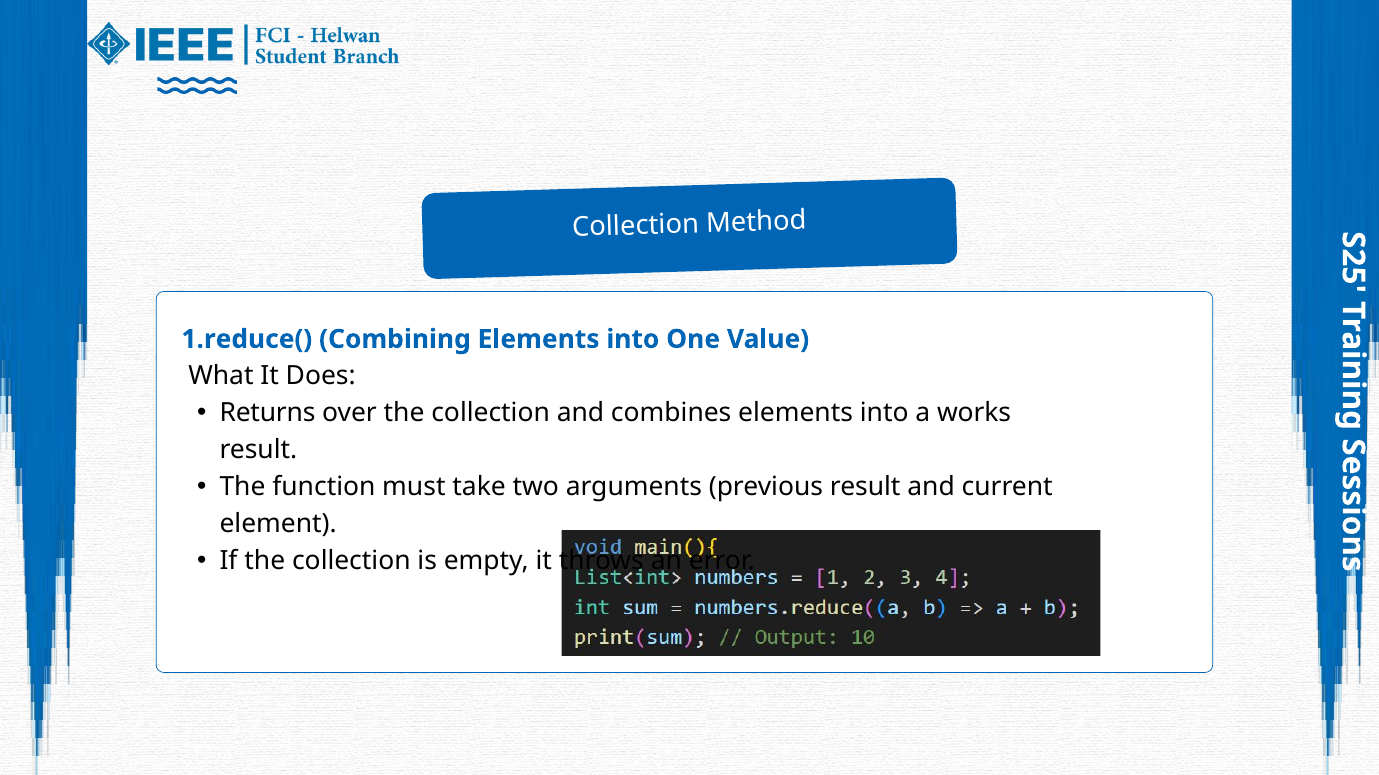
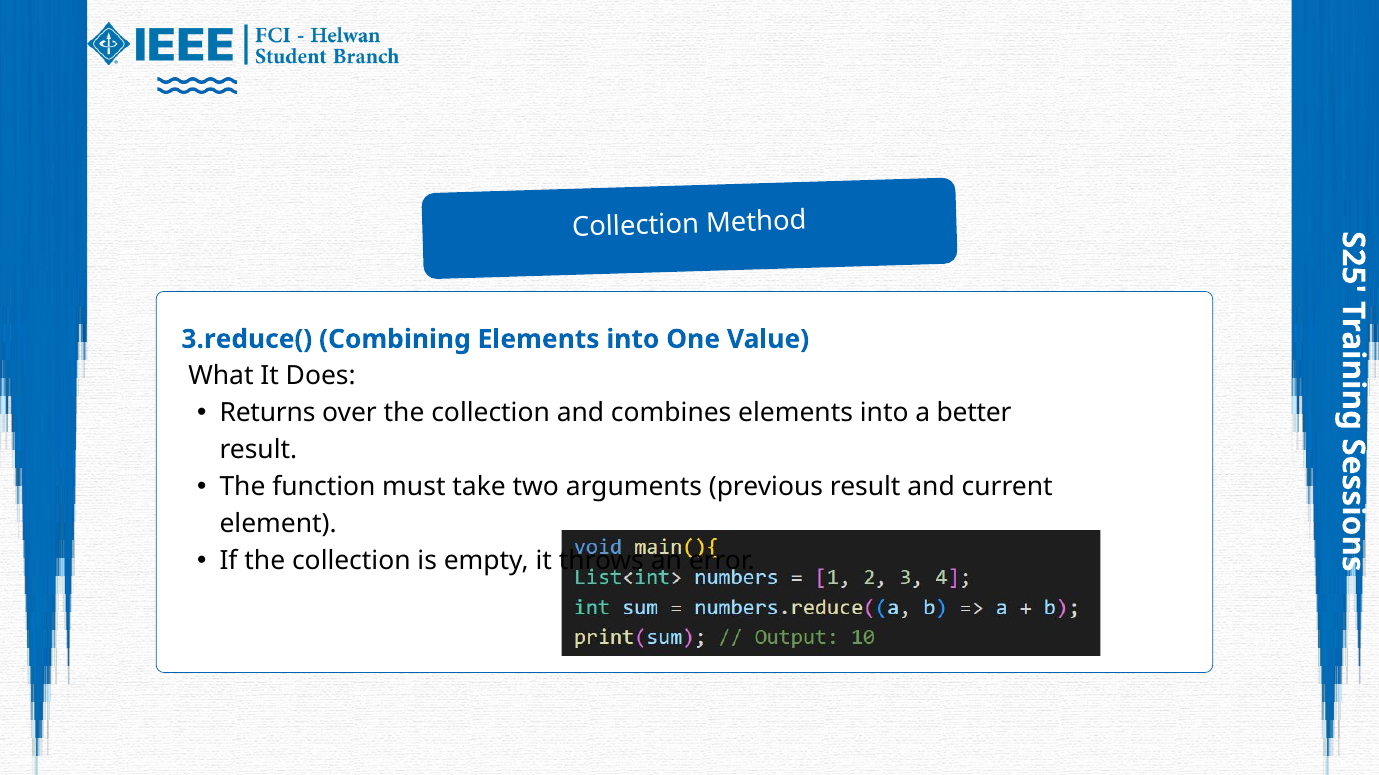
1.reduce(: 1.reduce( -> 3.reduce( (247, 339)
works: works -> better (974, 413)
